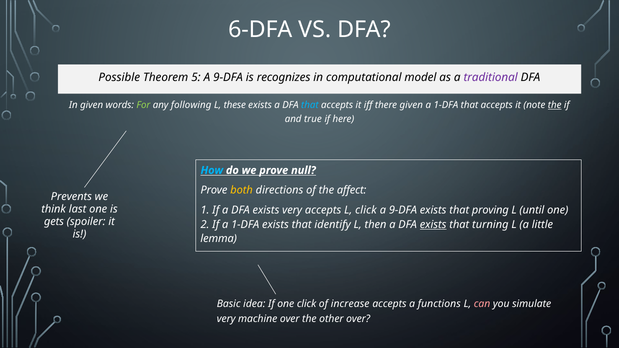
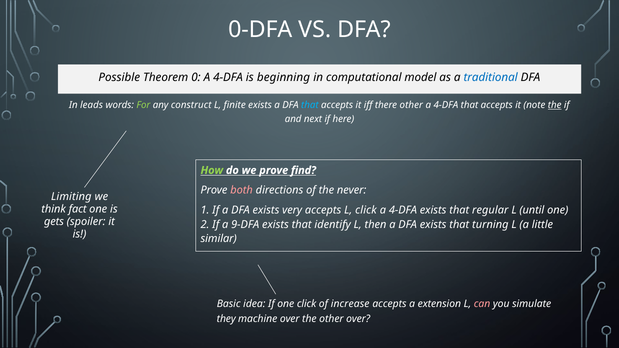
6-DFA: 6-DFA -> 0-DFA (260, 30)
5: 5 -> 0 (196, 77)
9-DFA: 9-DFA -> 4-DFA (228, 77)
recognizes: recognizes -> beginning (283, 77)
traditional colour: purple -> blue (491, 77)
In given: given -> leads (92, 105)
following: following -> construct (191, 105)
these: these -> finite (235, 105)
there given: given -> other (411, 105)
1-DFA: 1-DFA -> 4-DFA (446, 105)
true: true -> next (313, 119)
How colour: light blue -> light green (212, 170)
null: null -> find (303, 170)
both colour: yellow -> pink (242, 190)
affect: affect -> never (352, 190)
Prevents: Prevents -> Limiting (71, 197)
last: last -> fact (78, 209)
9-DFA: 9-DFA -> 4-DFA (403, 210)
proving: proving -> regular (490, 210)
If a 1-DFA: 1-DFA -> 9-DFA (245, 225)
exists underline: present -> none (433, 225)
lemma: lemma -> similar (219, 239)
functions: functions -> extension (439, 304)
very: very -> they (226, 319)
